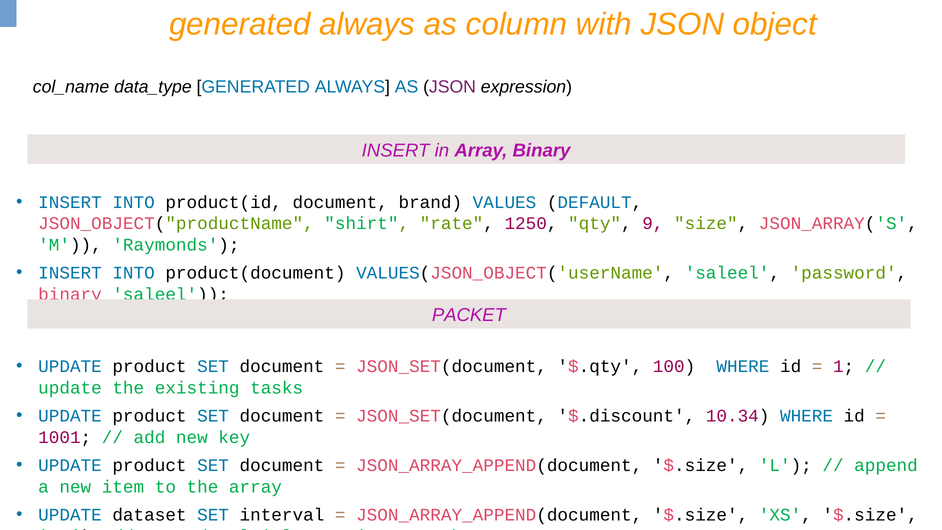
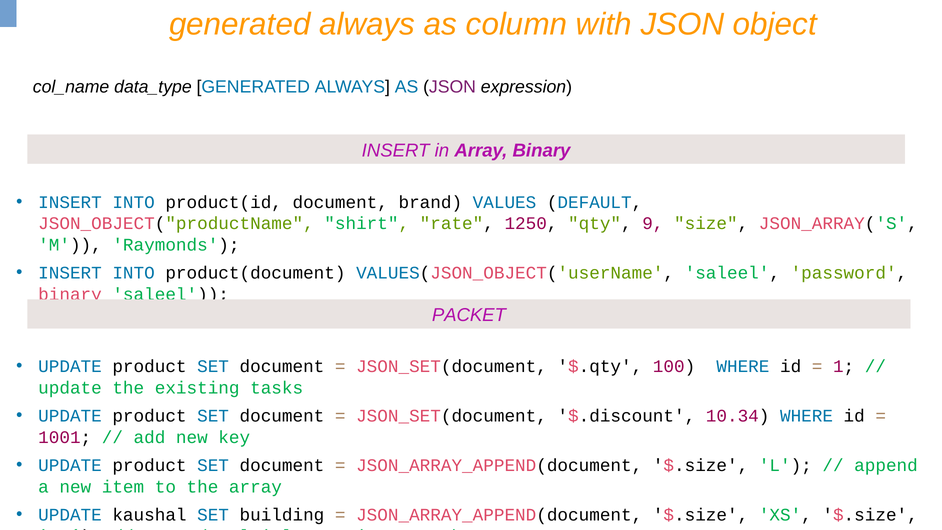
dataset: dataset -> kaushal (149, 515)
interval: interval -> building (282, 515)
